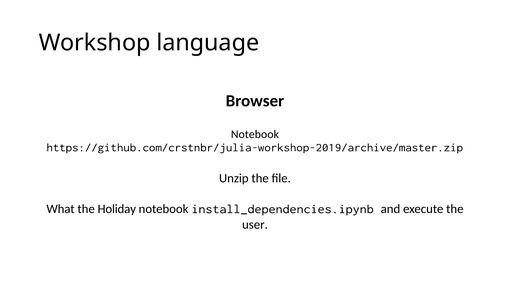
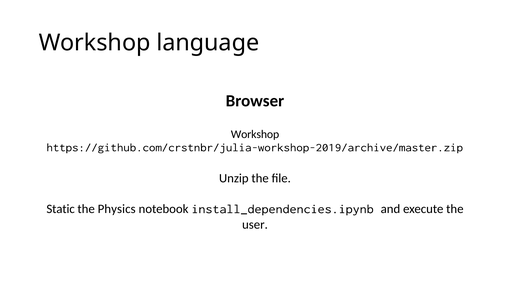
Notebook: Notebook -> Workshop (255, 134)
What: What -> Static (61, 209)
Holiday: Holiday -> Physics (117, 209)
